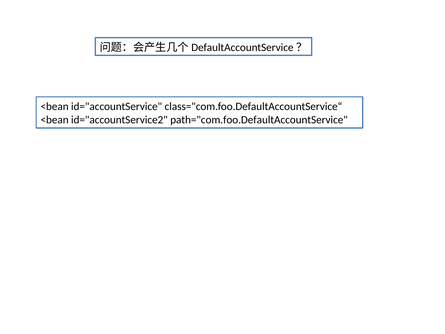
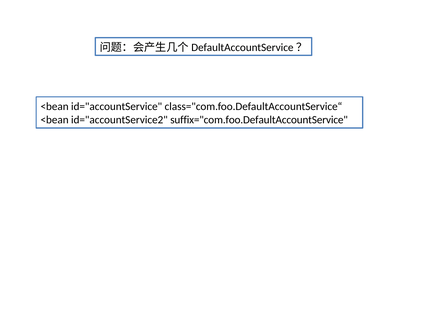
path="com.foo.DefaultAccountService: path="com.foo.DefaultAccountService -> suffix="com.foo.DefaultAccountService (259, 120)
